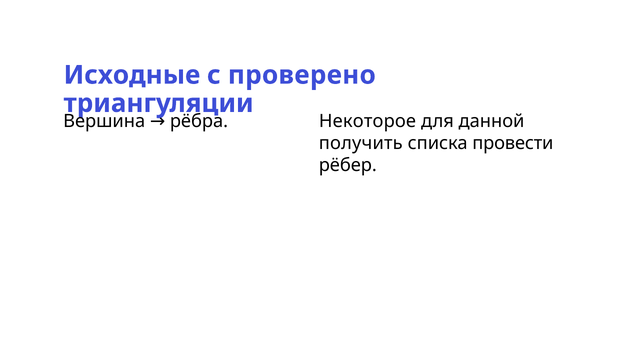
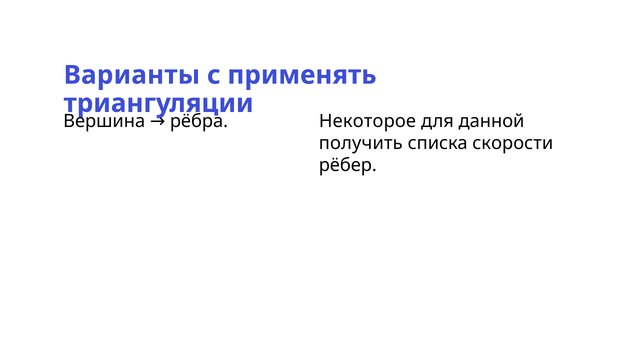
Исходные: Исходные -> Варианты (132, 75)
проверено: проверено -> применять (302, 75)
провести: провести -> скорости (513, 143)
